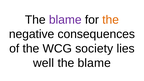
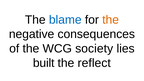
blame colour: purple -> blue (65, 20)
well: well -> built (44, 63)
blame: blame -> reflect (94, 63)
